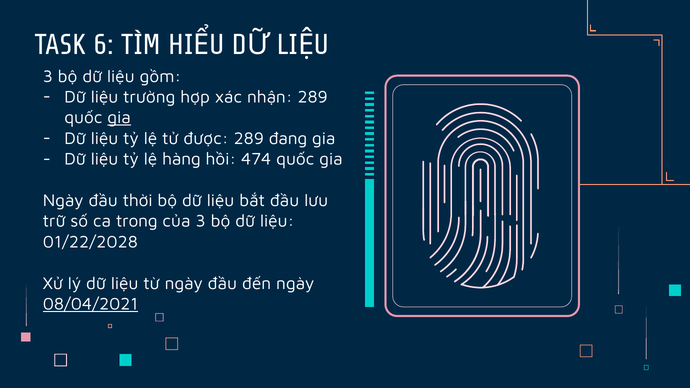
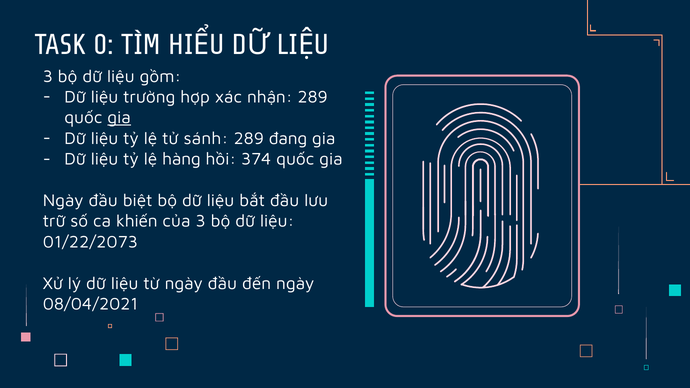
6: 6 -> 0 (104, 45)
được: được -> sánh (206, 139)
474: 474 -> 374 (256, 159)
thời: thời -> biệt (138, 201)
trong: trong -> khiến (137, 221)
01/22/2028: 01/22/2028 -> 01/22/2073 (90, 242)
08/04/2021 underline: present -> none (90, 304)
